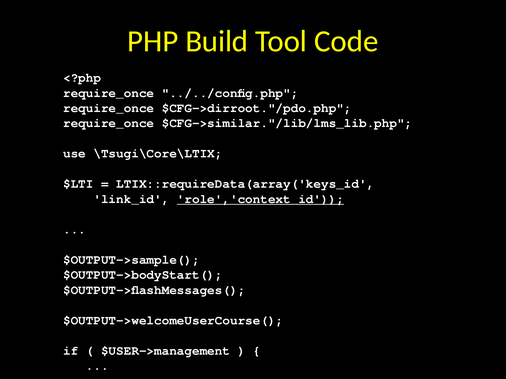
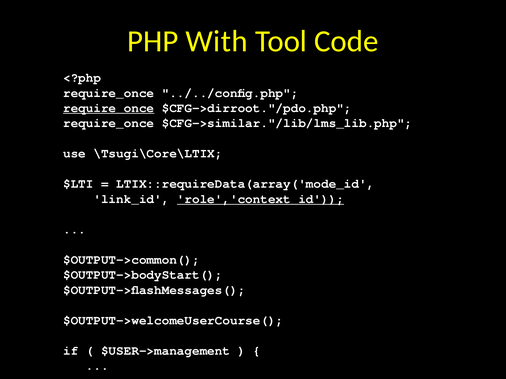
Build: Build -> With (217, 41)
require_once underline: none -> present (109, 108)
LTIX::requireData(array('keys_id: LTIX::requireData(array('keys_id -> LTIX::requireData(array('mode_id (245, 184)
$OUTPUT->sample(: $OUTPUT->sample( -> $OUTPUT->common( (131, 260)
